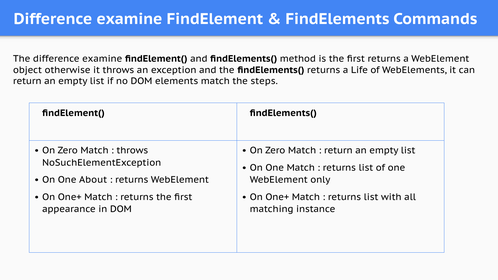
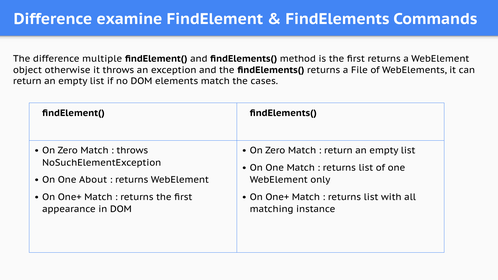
The difference examine: examine -> multiple (102, 59)
Life: Life -> File (359, 70)
steps: steps -> cases (264, 81)
